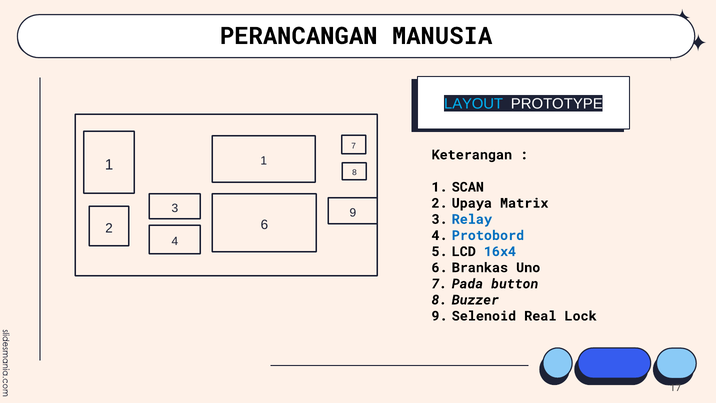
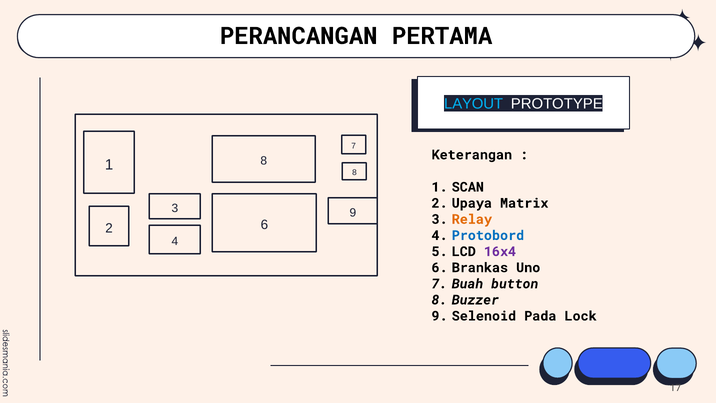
MANUSIA: MANUSIA -> PERTAMA (442, 36)
1 1: 1 -> 8 (264, 161)
Relay colour: blue -> orange (472, 219)
16x4 colour: blue -> purple (500, 251)
Pada: Pada -> Buah (467, 284)
Real: Real -> Pada (540, 316)
